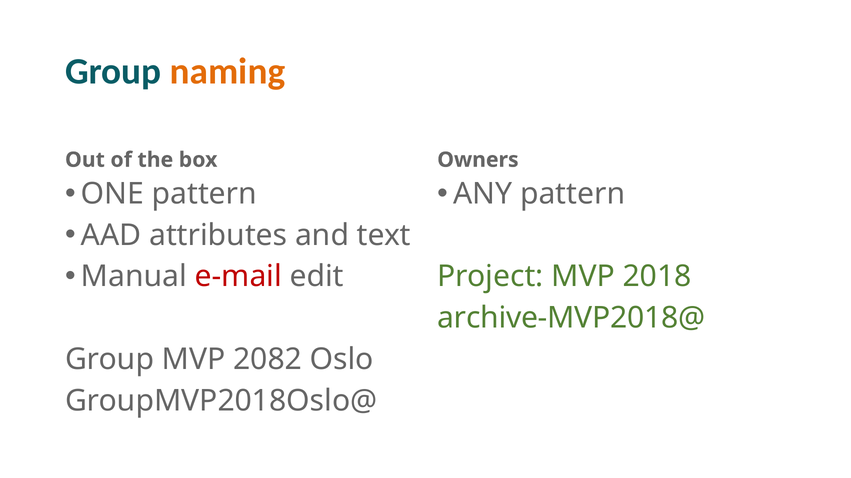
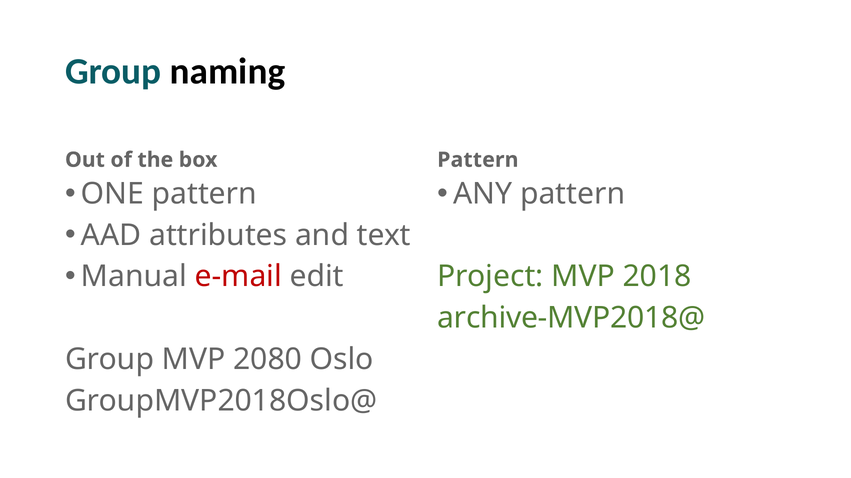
naming colour: orange -> black (227, 71)
Owners: Owners -> Pattern (478, 160)
2082: 2082 -> 2080 (268, 360)
